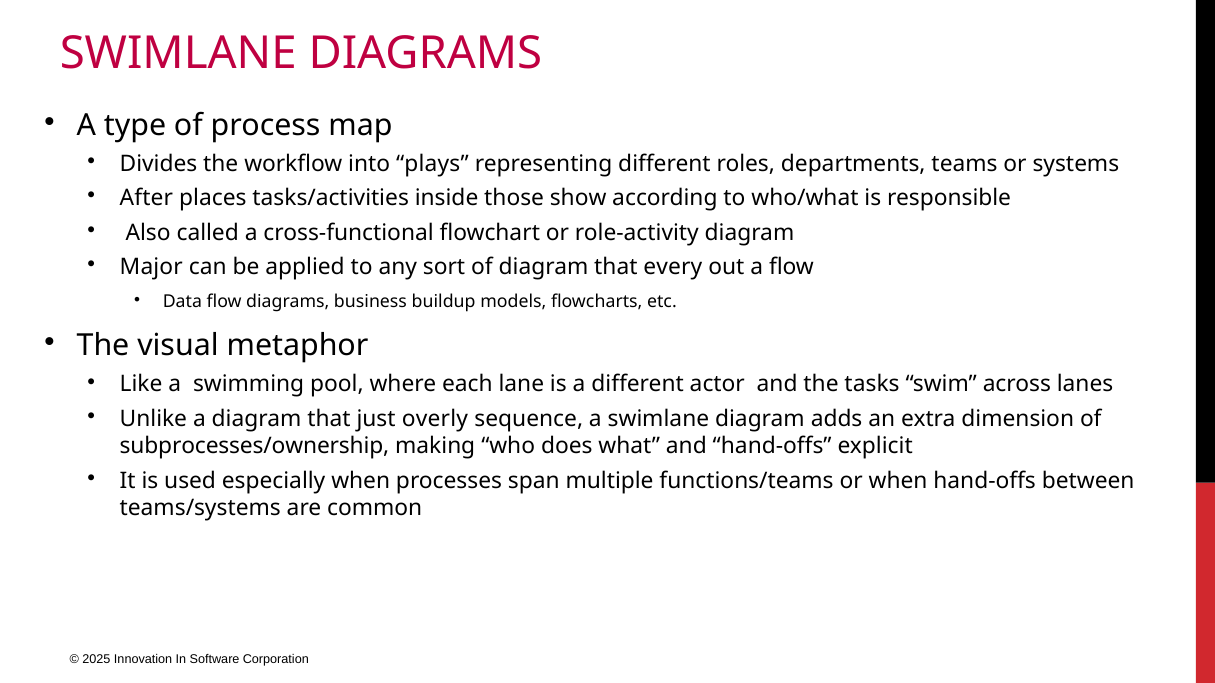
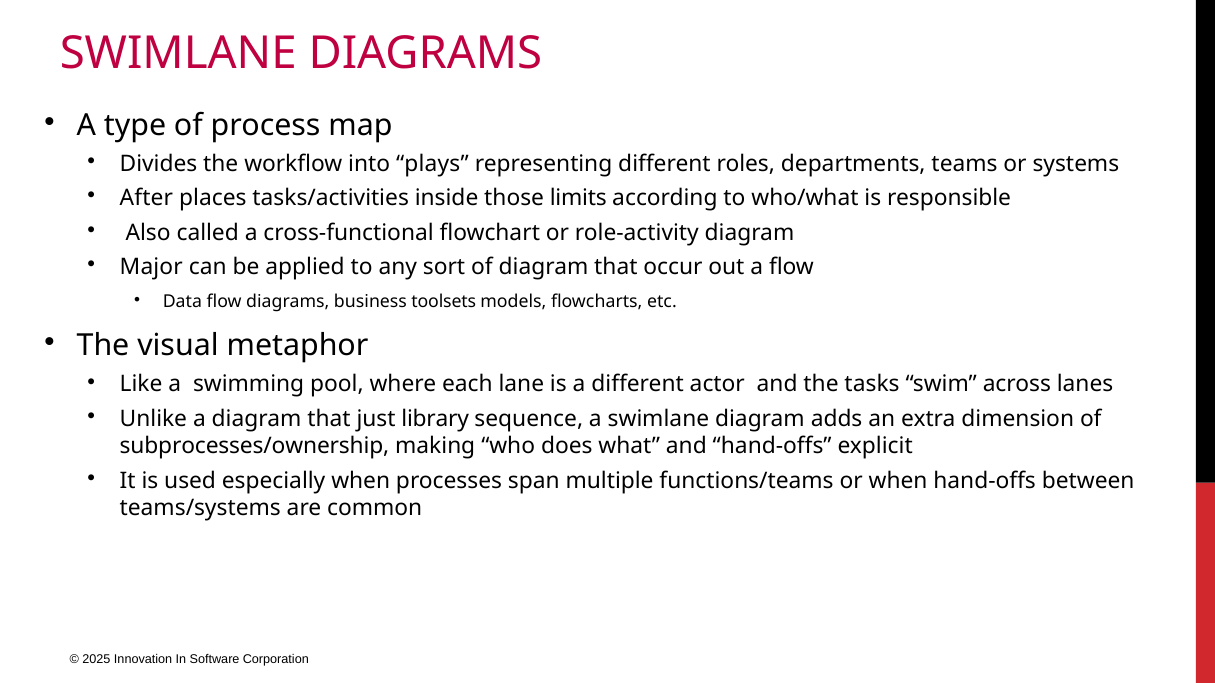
show: show -> limits (578, 198)
every: every -> occur (673, 267)
buildup: buildup -> toolsets (444, 302)
overly: overly -> library (435, 419)
